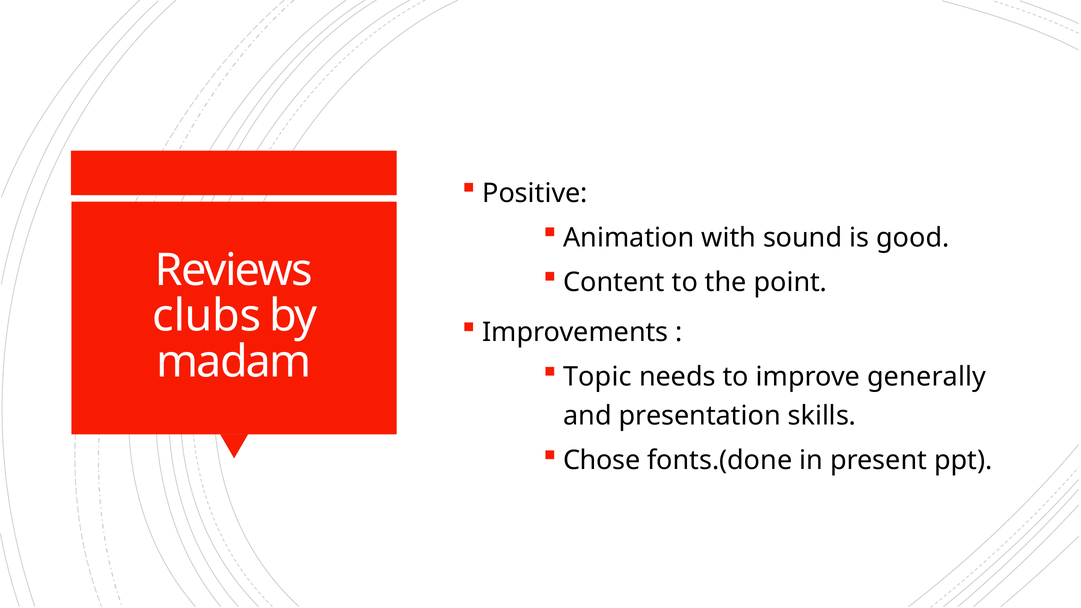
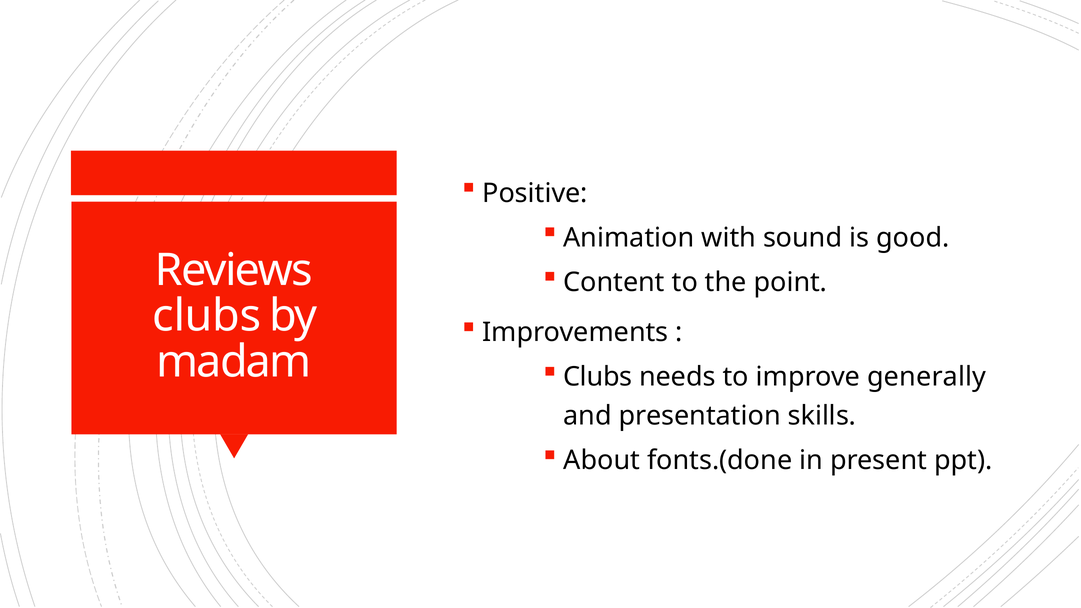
Topic: Topic -> Clubs (598, 377)
Chose: Chose -> About (602, 460)
